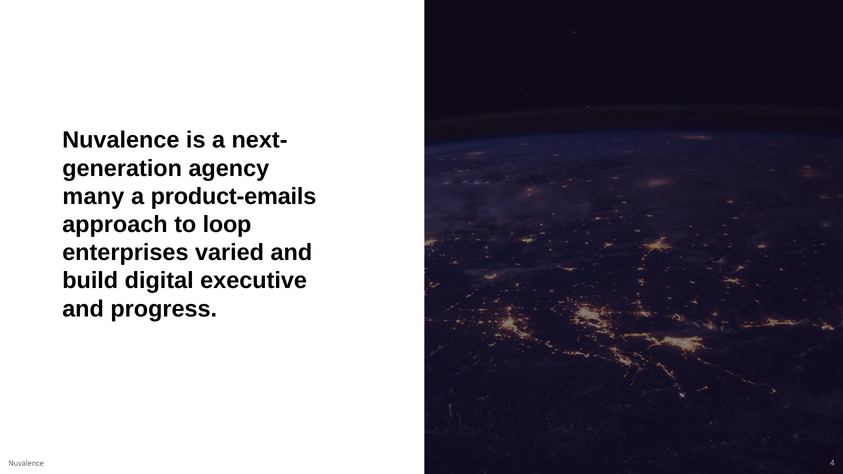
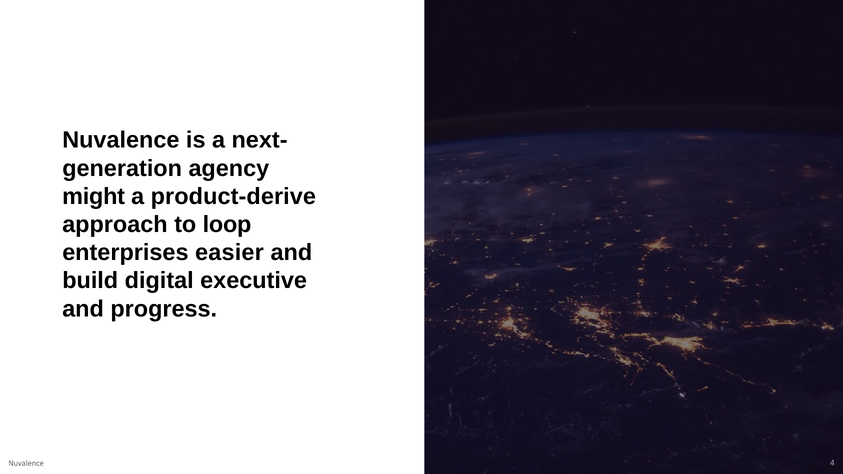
many: many -> might (94, 197)
product-emails: product-emails -> product-derive (233, 197)
varied: varied -> easier (229, 253)
